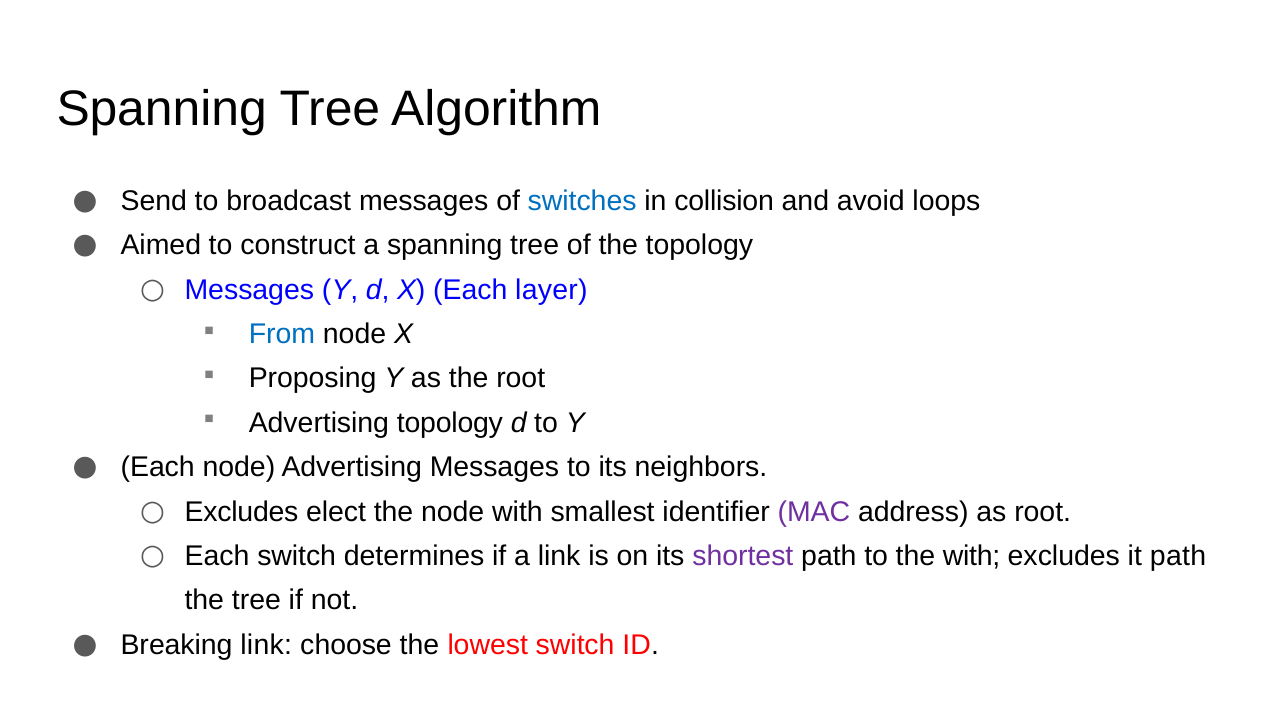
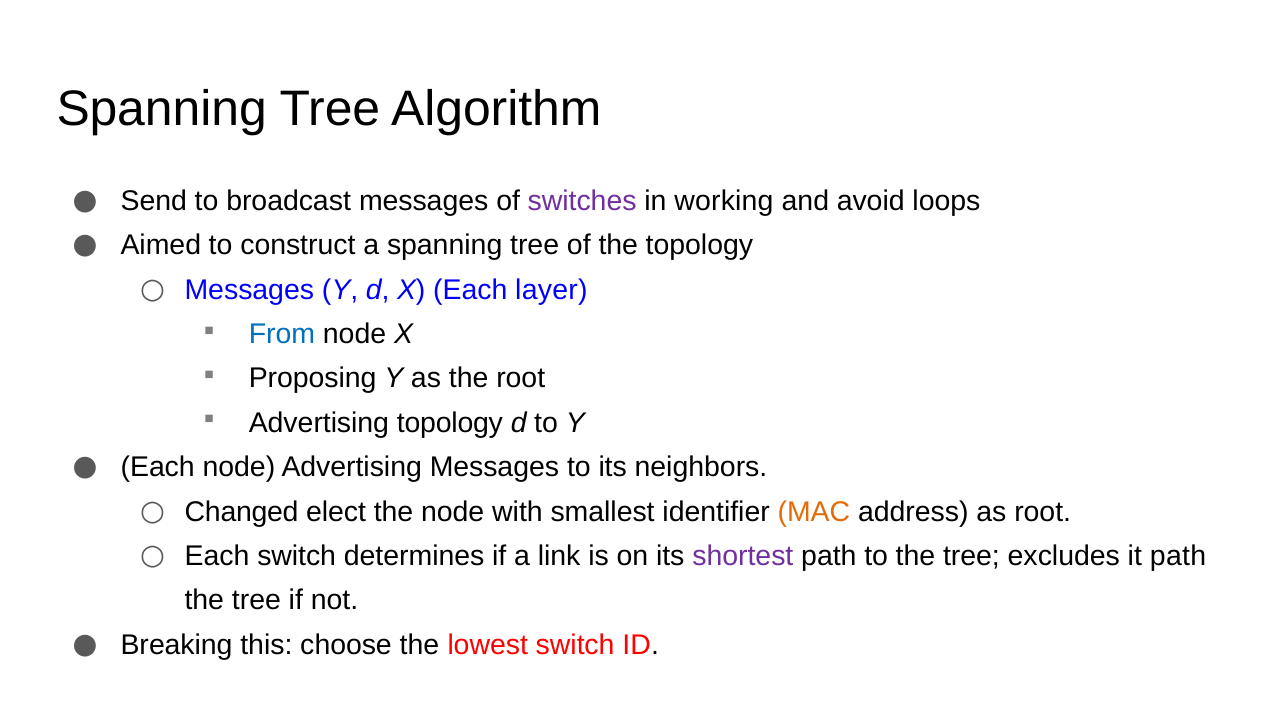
switches colour: blue -> purple (582, 201)
collision: collision -> working (724, 201)
Excludes: Excludes -> Changed (242, 512)
MAC colour: purple -> orange (814, 512)
to the with: with -> tree (971, 556)
Breaking link: link -> this (266, 645)
